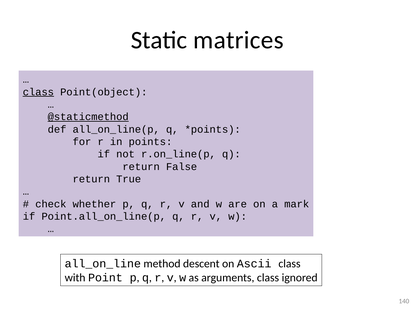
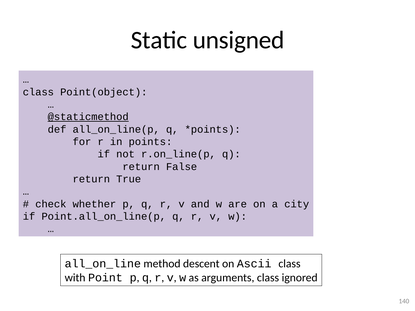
matrices: matrices -> unsigned (239, 40)
class underline: present -> none (38, 92)
mark: mark -> city (297, 204)
